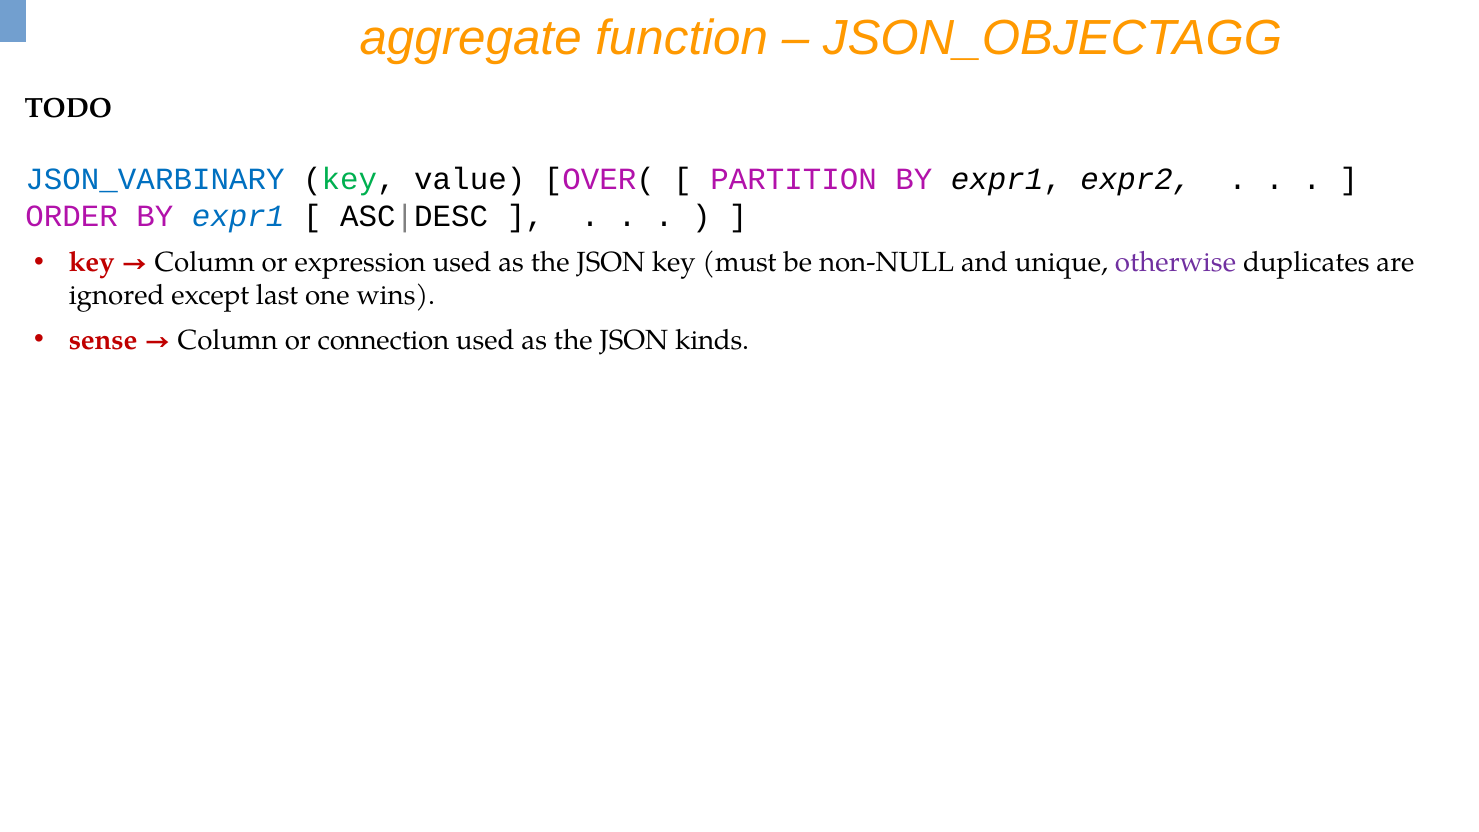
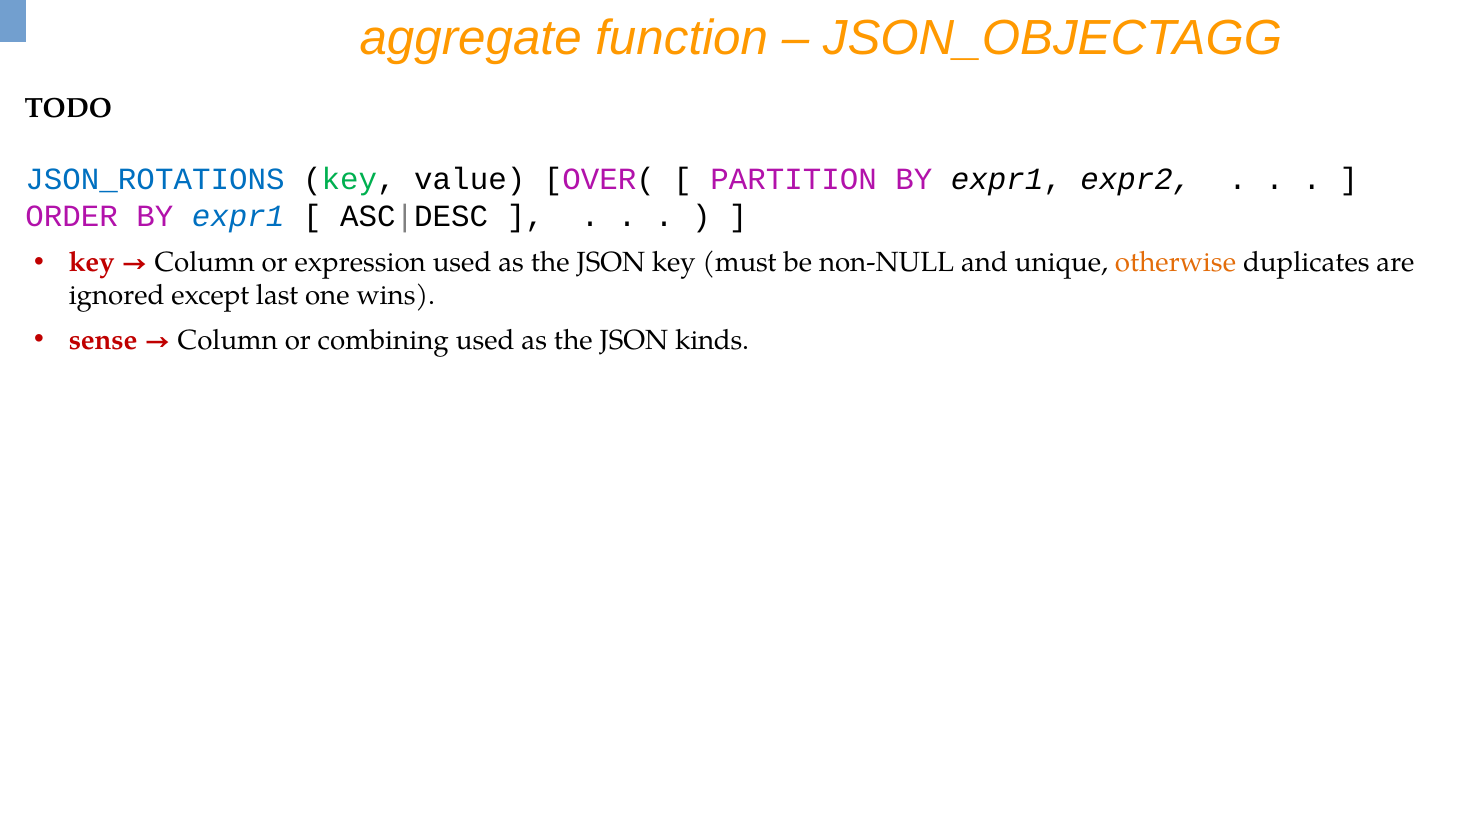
JSON_VARBINARY: JSON_VARBINARY -> JSON_ROTATIONS (155, 179)
otherwise colour: purple -> orange (1176, 263)
connection: connection -> combining (383, 340)
